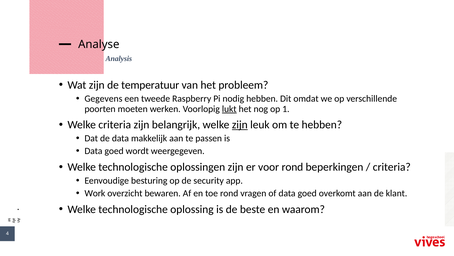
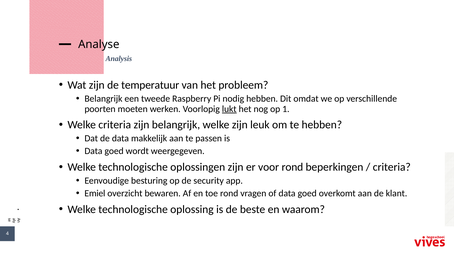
Gegevens: Gegevens -> Belangrijk (103, 98)
zijn underline: present -> none (240, 125)
Work: Work -> Emiel (95, 193)
